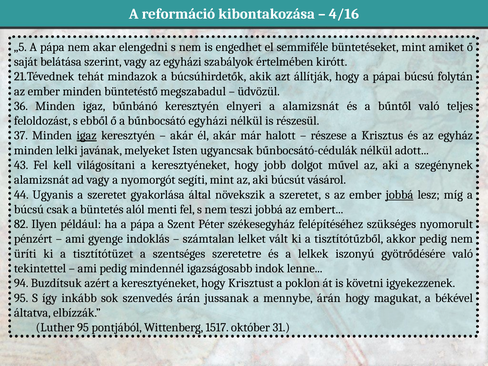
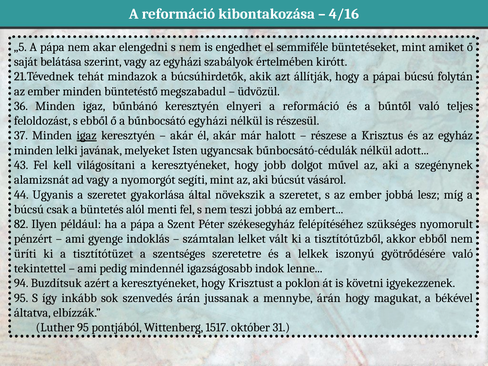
elnyeri a alamizsnát: alamizsnát -> reformáció (311, 106)
jobbá underline: present -> none (400, 195)
akkor pedig: pedig -> ebből (433, 239)
